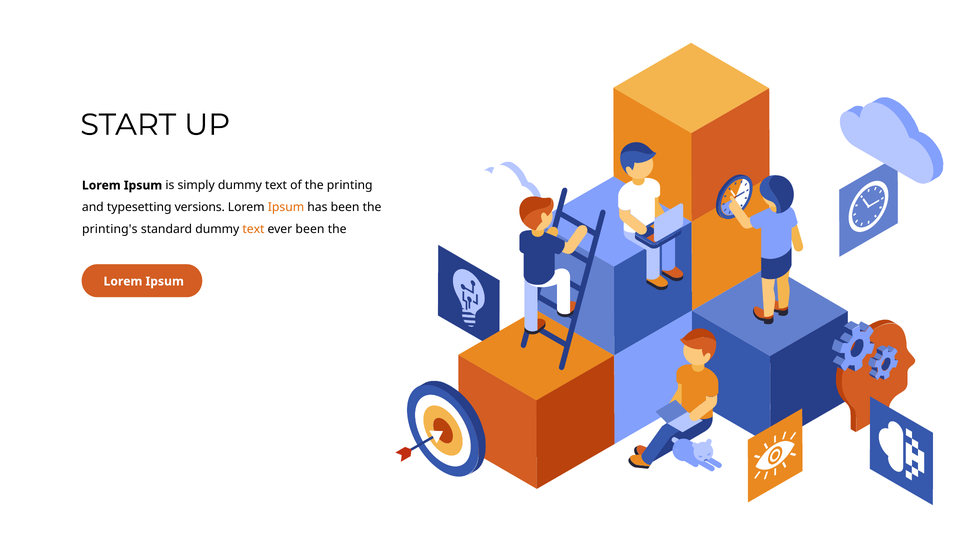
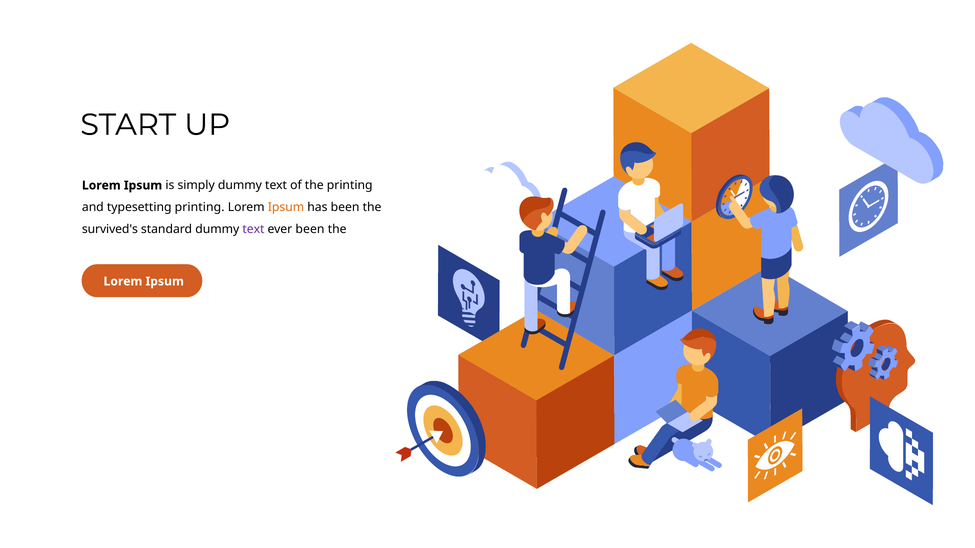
typesetting versions: versions -> printing (200, 207)
printing's: printing's -> survived's (110, 229)
text colour: orange -> purple (253, 229)
